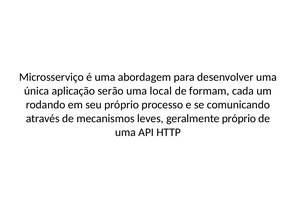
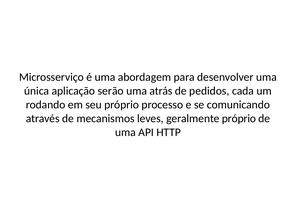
local: local -> atrás (161, 91)
formam: formam -> pedidos (209, 91)
